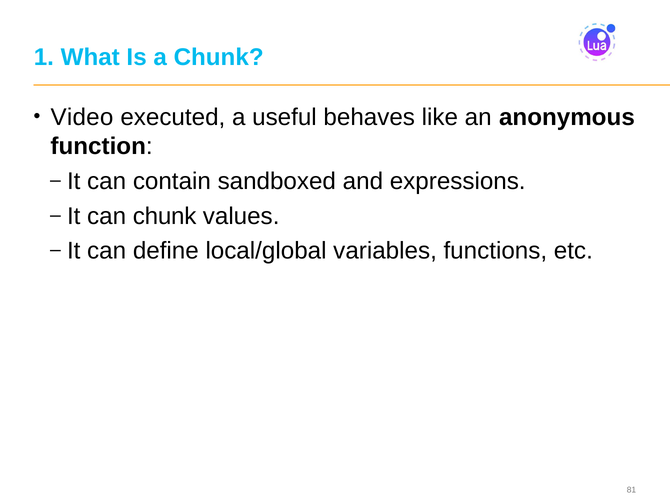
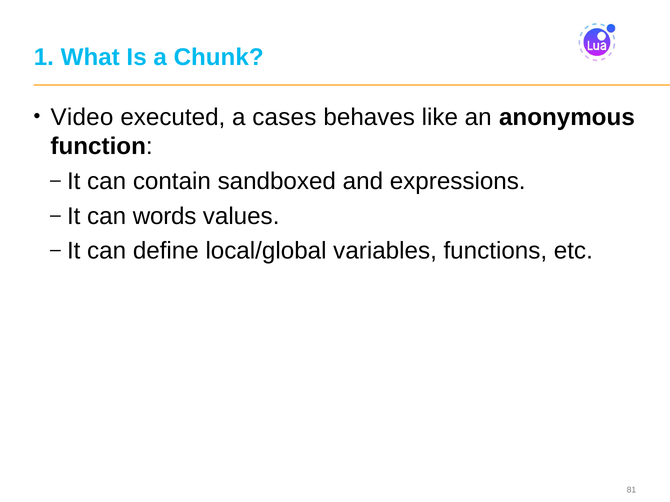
useful: useful -> cases (284, 117)
can chunk: chunk -> words (165, 216)
